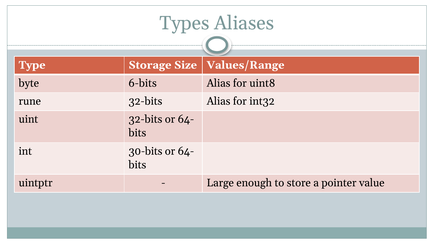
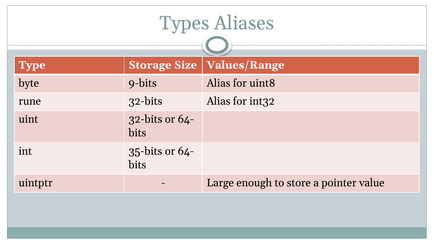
6-bits: 6-bits -> 9-bits (143, 83)
30-bits: 30-bits -> 35-bits (145, 151)
